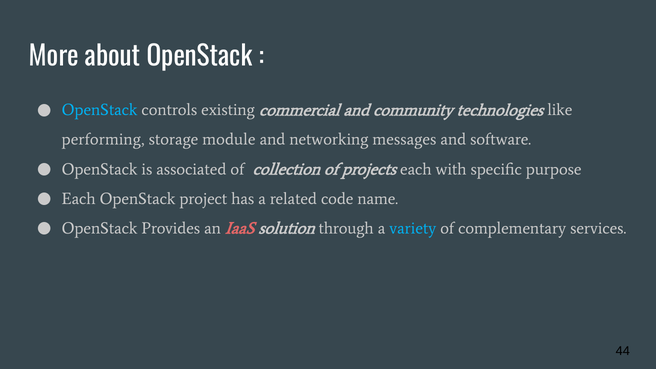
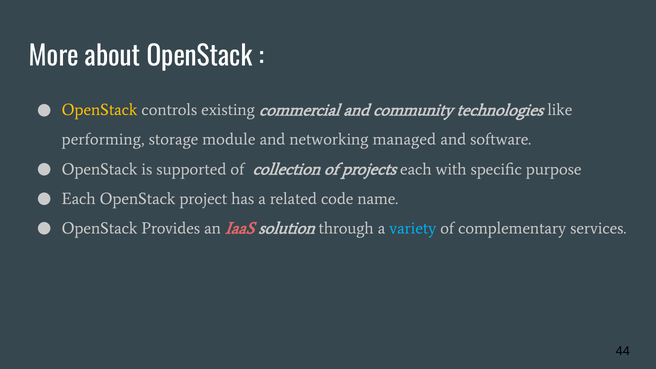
OpenStack colour: light blue -> yellow (100, 110)
messages: messages -> managed (404, 140)
associated: associated -> supported (191, 169)
